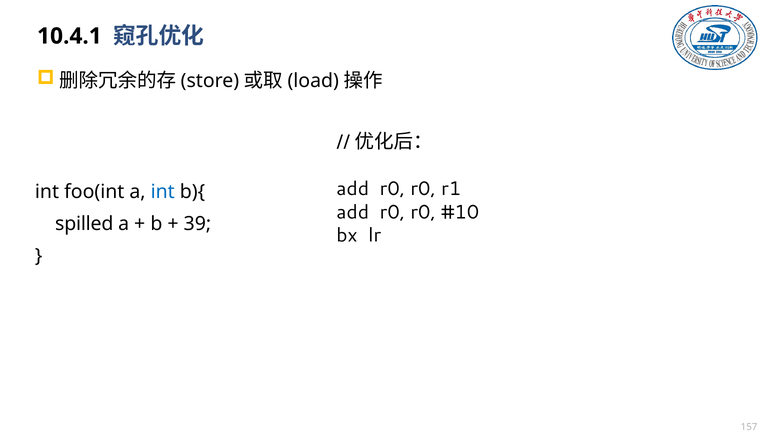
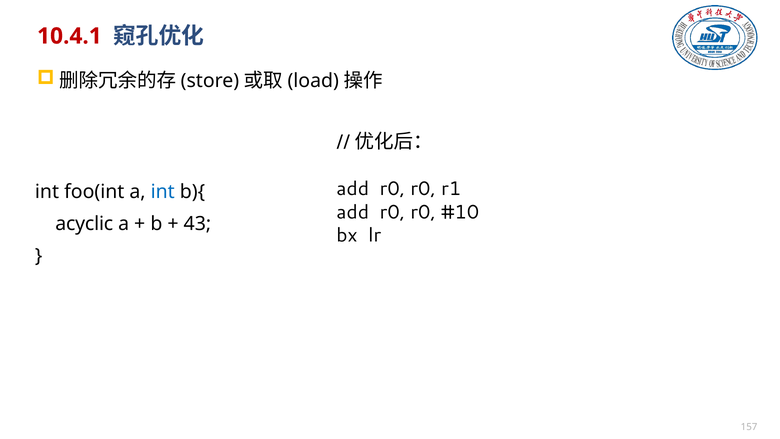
10.4.1 colour: black -> red (69, 36)
spilled: spilled -> acyclic (84, 224)
39: 39 -> 43 (197, 224)
